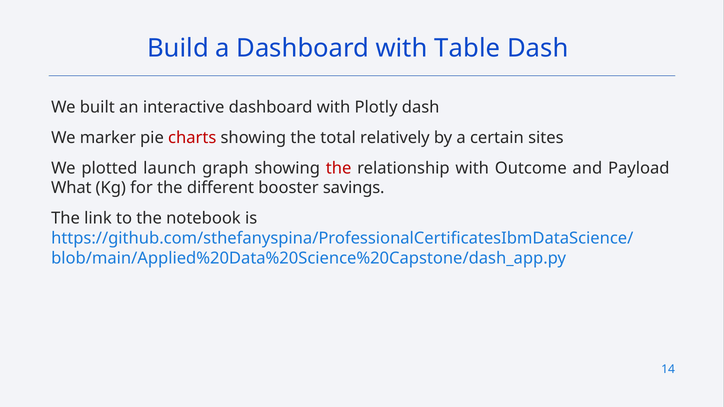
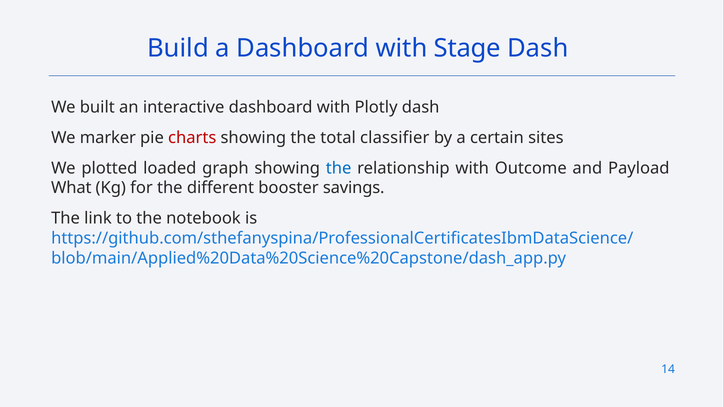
Table: Table -> Stage (467, 48)
relatively: relatively -> classifier (395, 138)
launch: launch -> loaded (170, 168)
the colour: red -> blue (339, 168)
